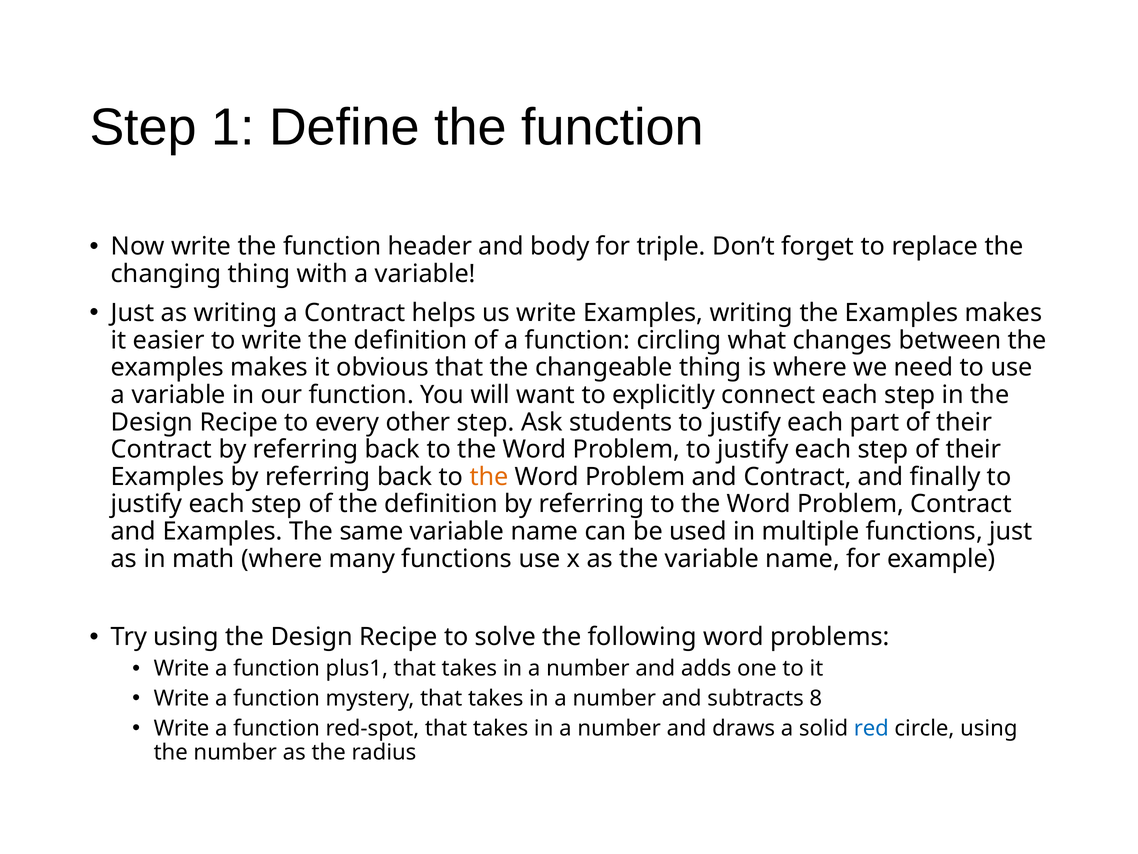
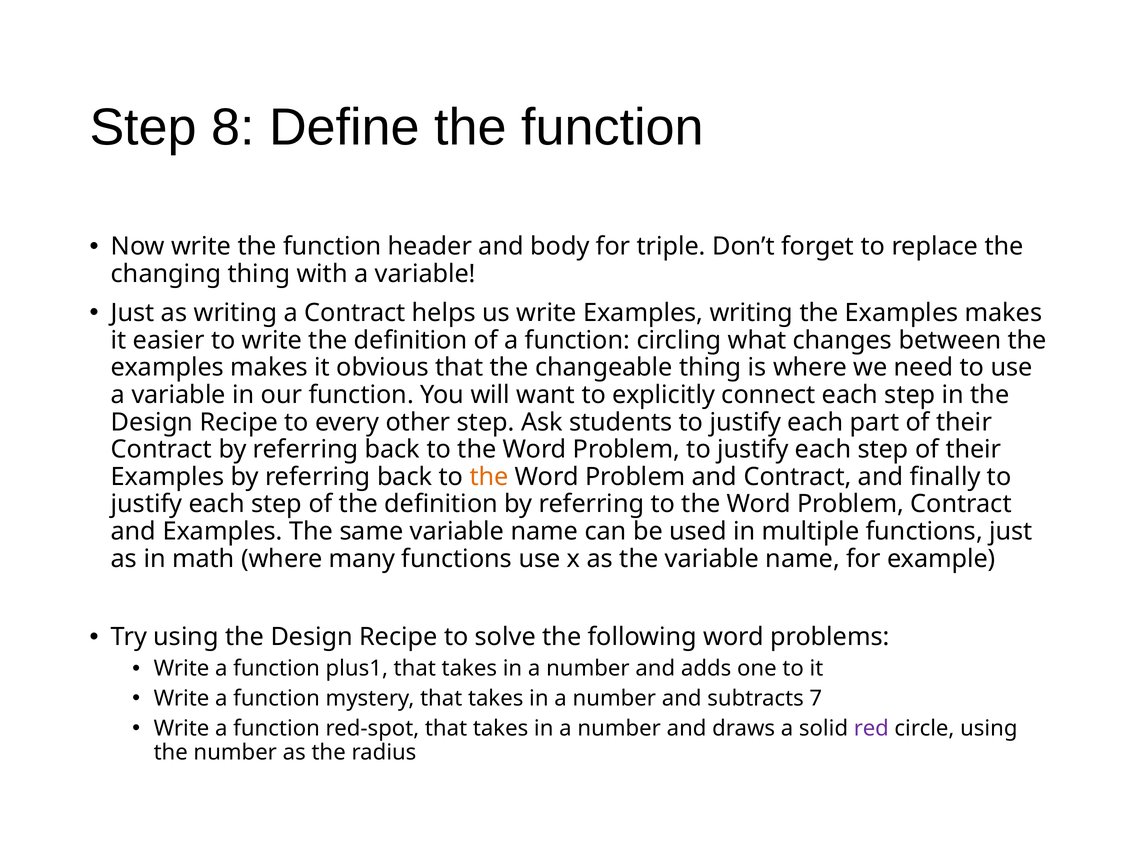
1: 1 -> 8 (233, 128)
8: 8 -> 7 (816, 698)
red colour: blue -> purple (871, 728)
